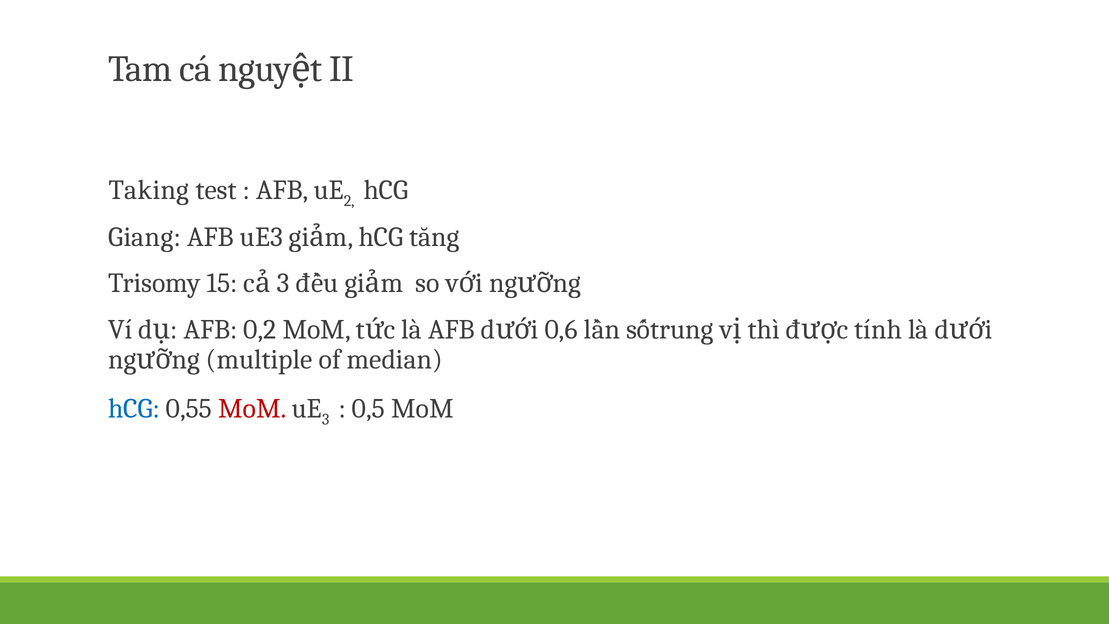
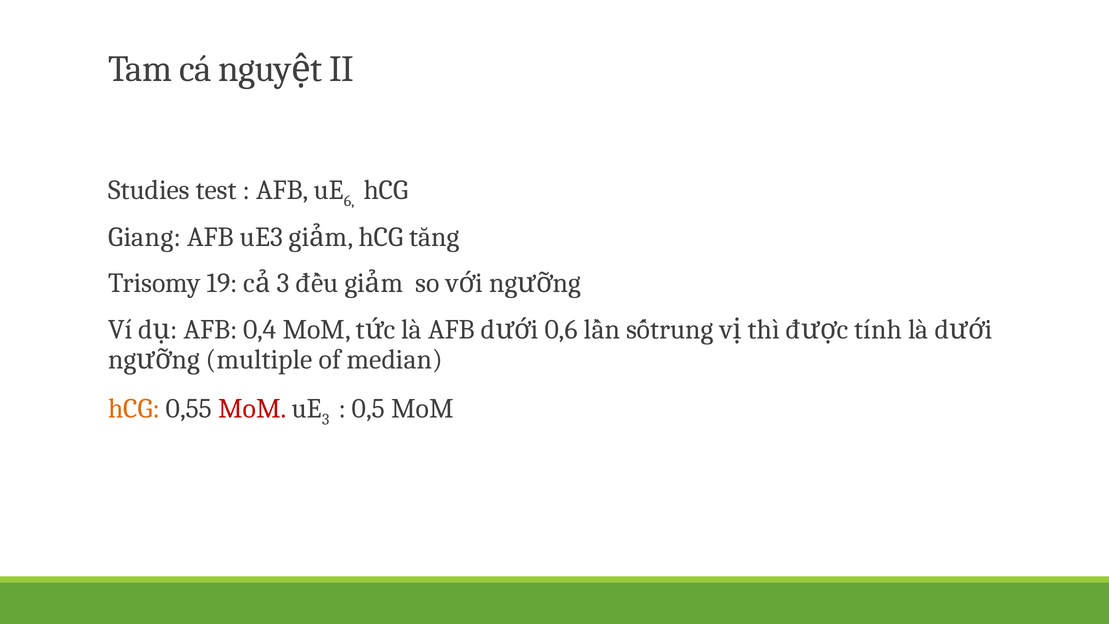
Taking: Taking -> Studies (149, 190)
2: 2 -> 6 (349, 201)
15: 15 -> 19 (222, 283)
0,2: 0,2 -> 0,4 (260, 329)
hCG colour: blue -> orange (134, 409)
